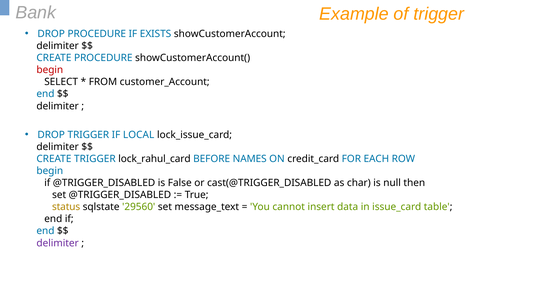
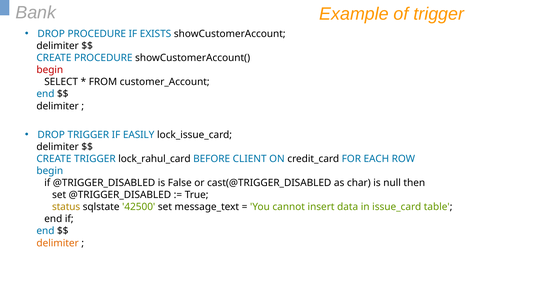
LOCAL: LOCAL -> EASILY (139, 135)
NAMES: NAMES -> CLIENT (250, 159)
29560: 29560 -> 42500 (139, 207)
delimiter colour: purple -> orange (58, 243)
